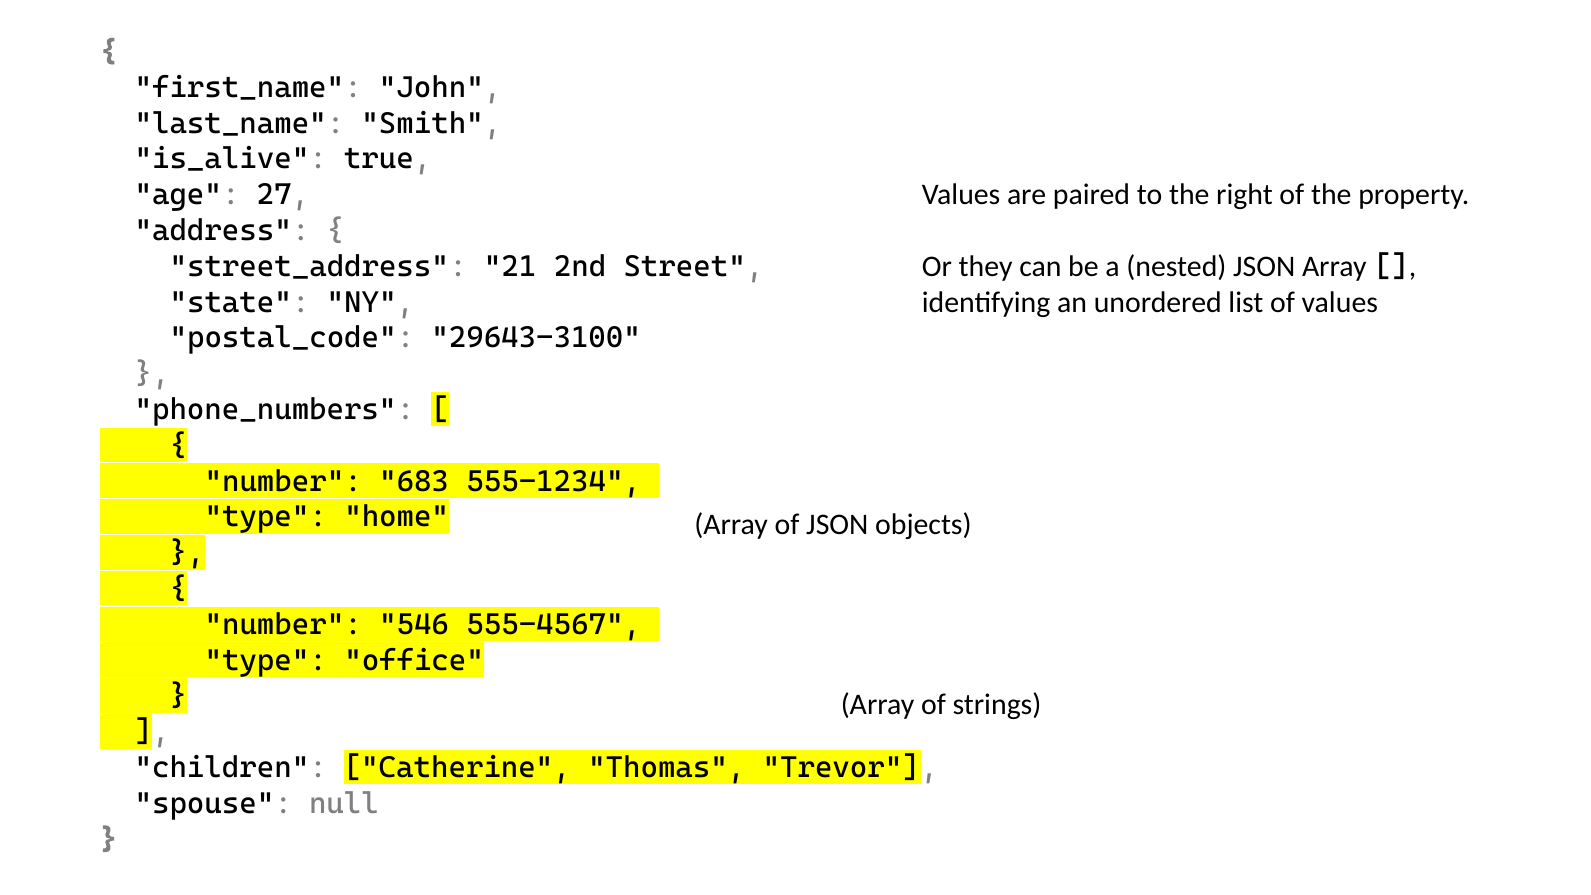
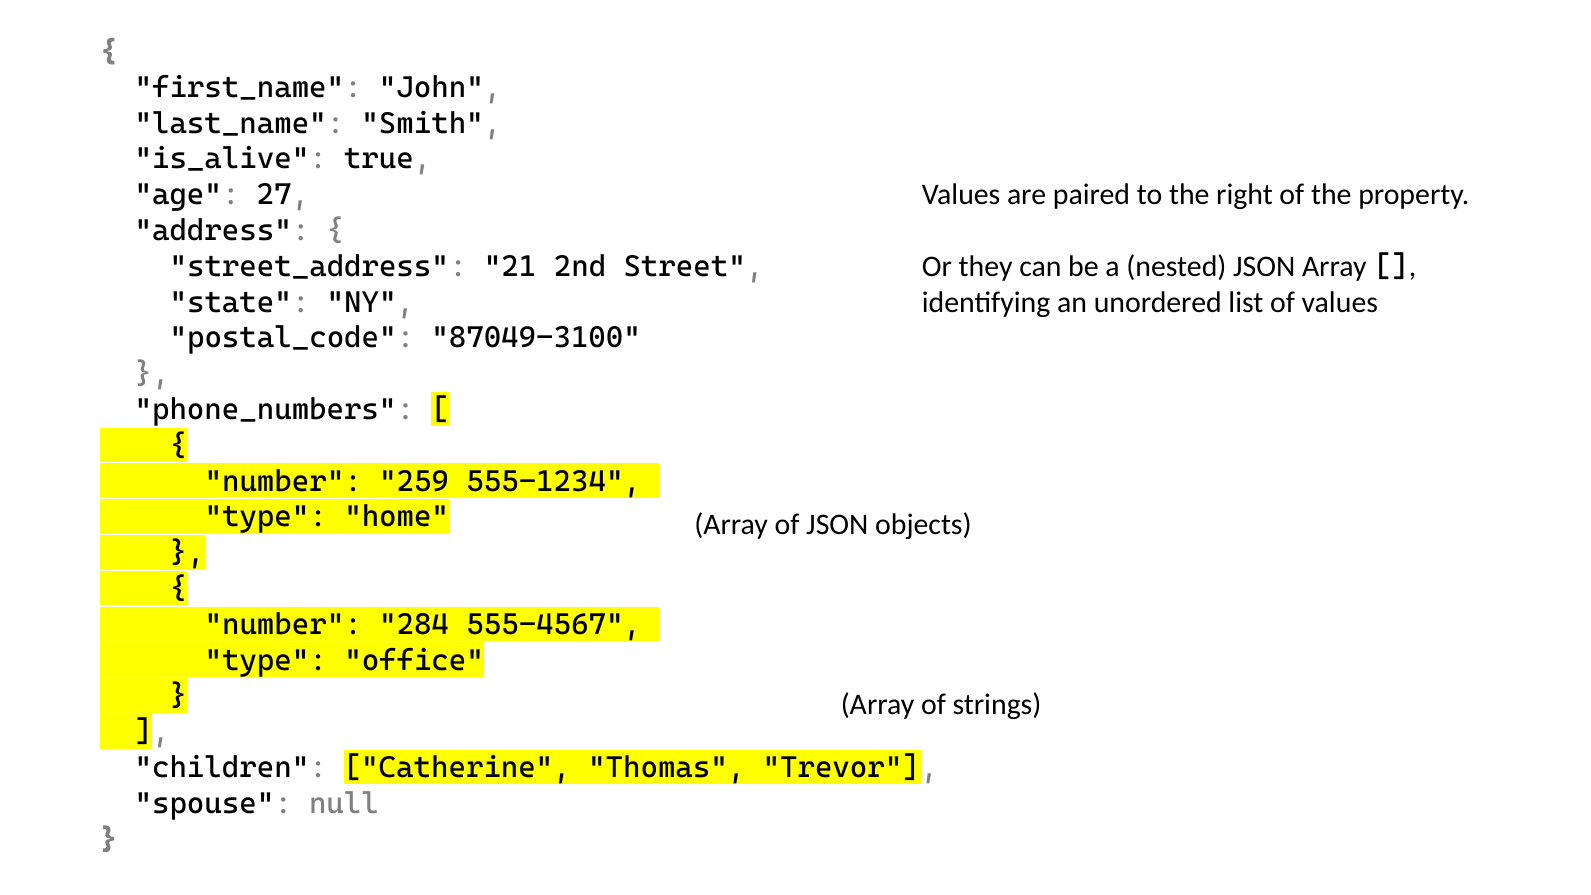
29643-3100: 29643-3100 -> 87049-3100 (536, 338)
683: 683 -> 259 (414, 481)
546: 546 -> 284 (414, 624)
